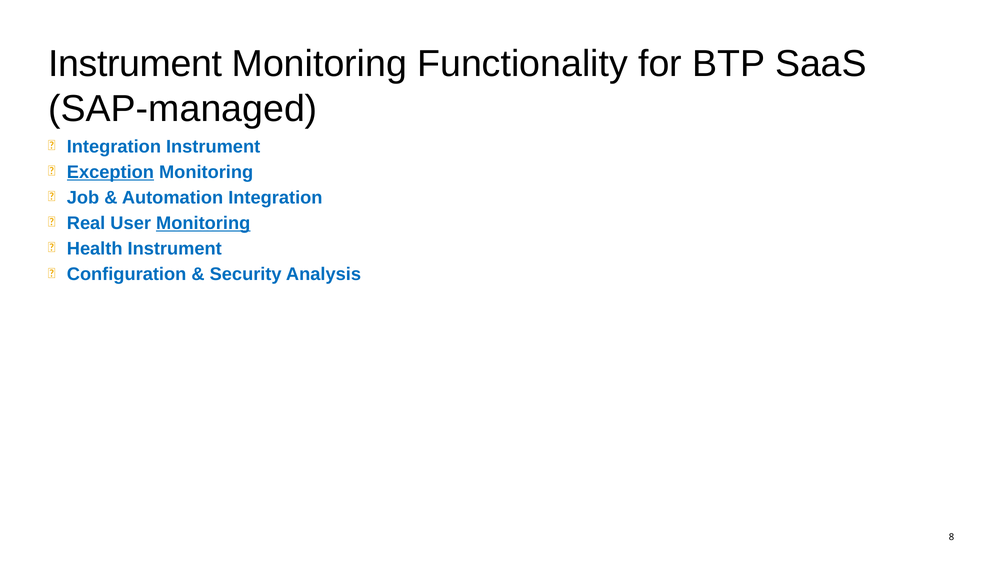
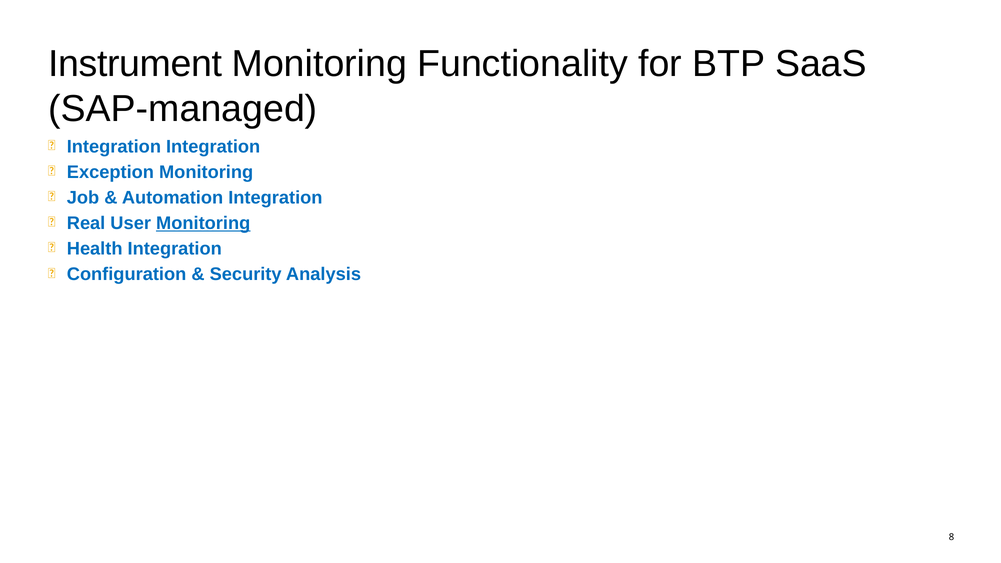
Integration Instrument: Instrument -> Integration (213, 147)
Exception underline: present -> none (110, 172)
Health Instrument: Instrument -> Integration (175, 249)
